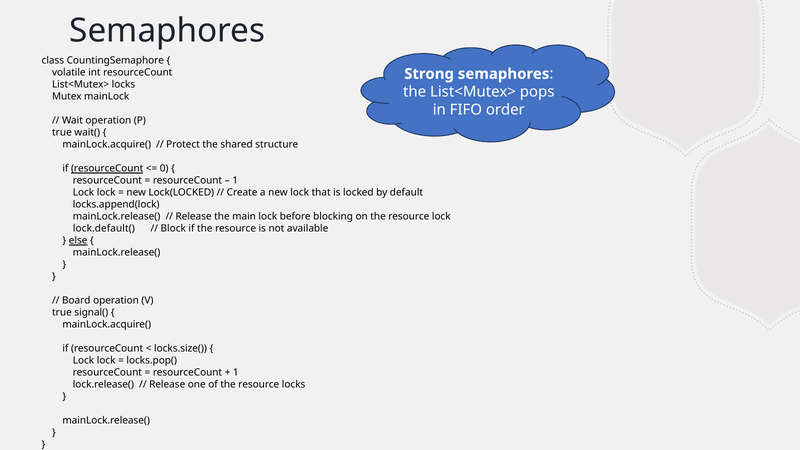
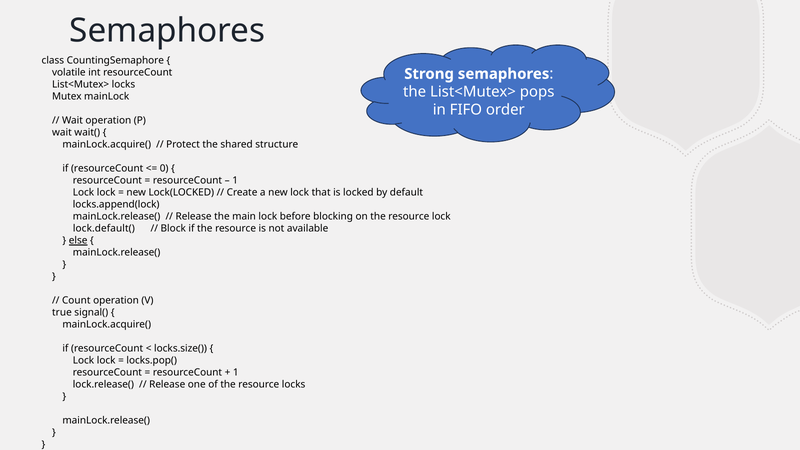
true: true -> wait (62, 133)
resourceCount underline: present -> none (107, 169)
Board: Board -> Count (76, 301)
